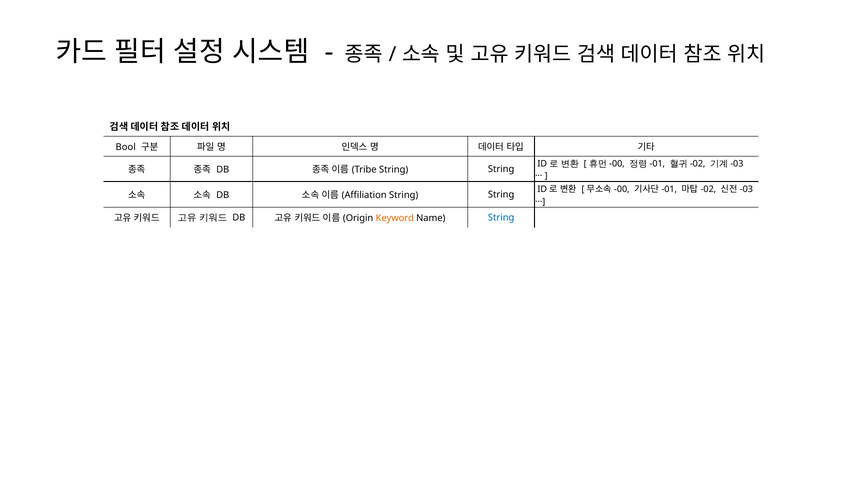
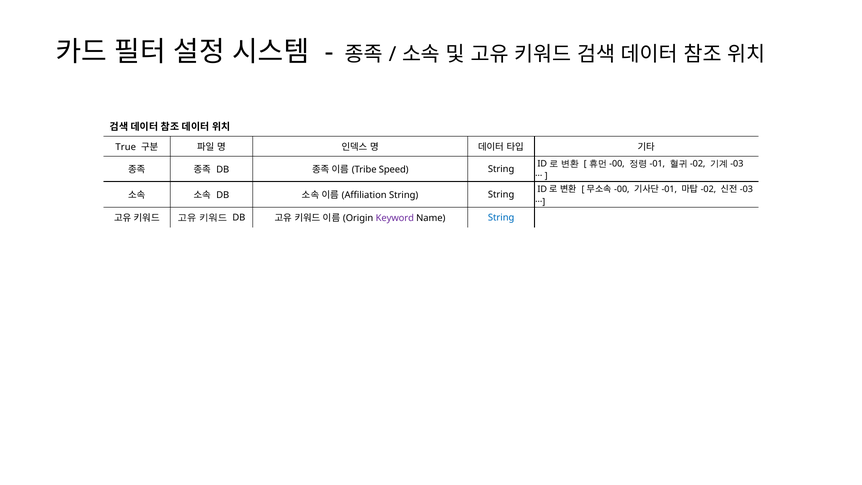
Bool: Bool -> True (126, 147)
String: String -> Speed (394, 170)
Keyword colour: orange -> purple (395, 218)
